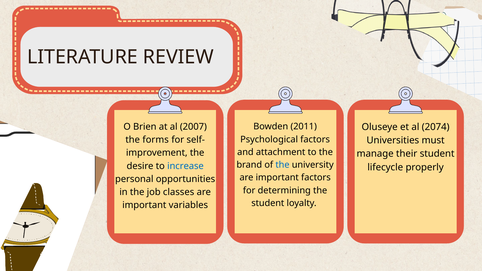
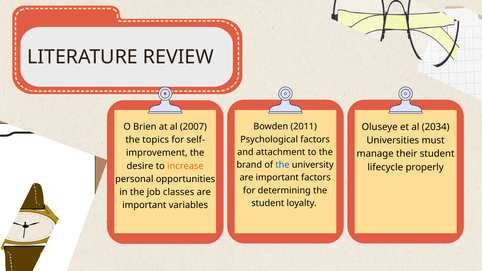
2074: 2074 -> 2034 (436, 127)
forms: forms -> topics (156, 140)
increase colour: blue -> orange (185, 166)
